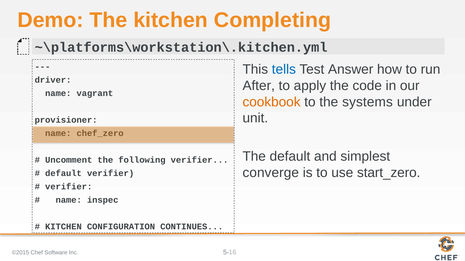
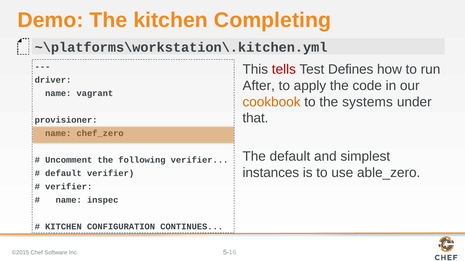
tells colour: blue -> red (284, 70)
Answer: Answer -> Defines (351, 70)
unit: unit -> that (255, 118)
converge: converge -> instances (271, 173)
start_zero: start_zero -> able_zero (389, 173)
